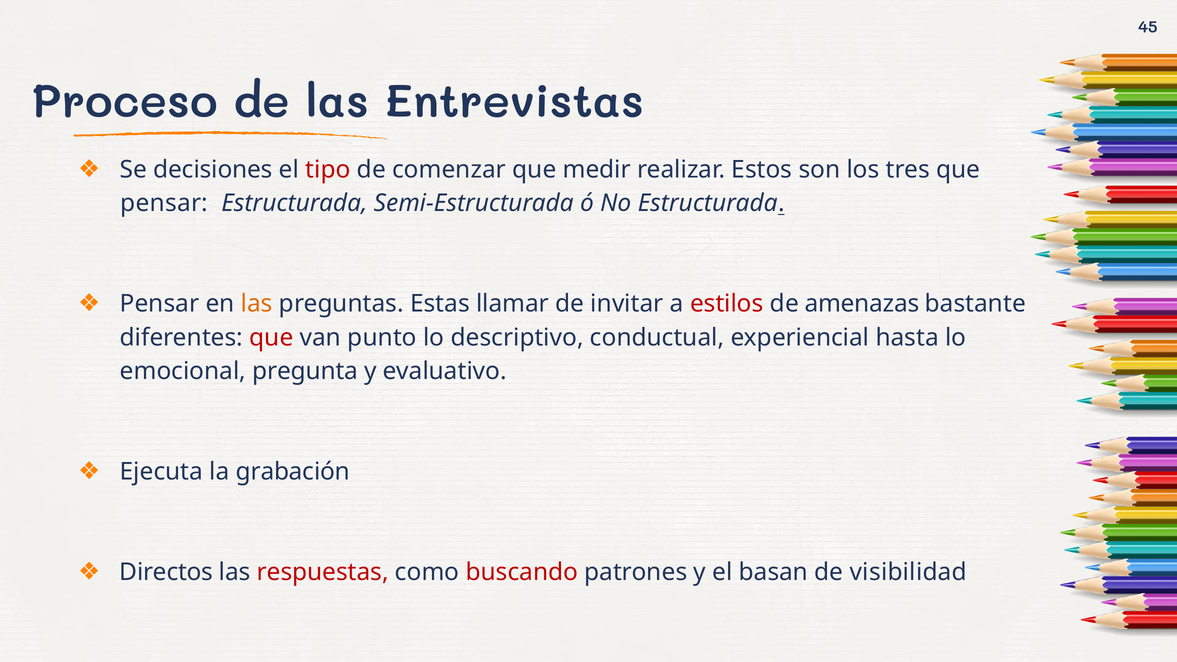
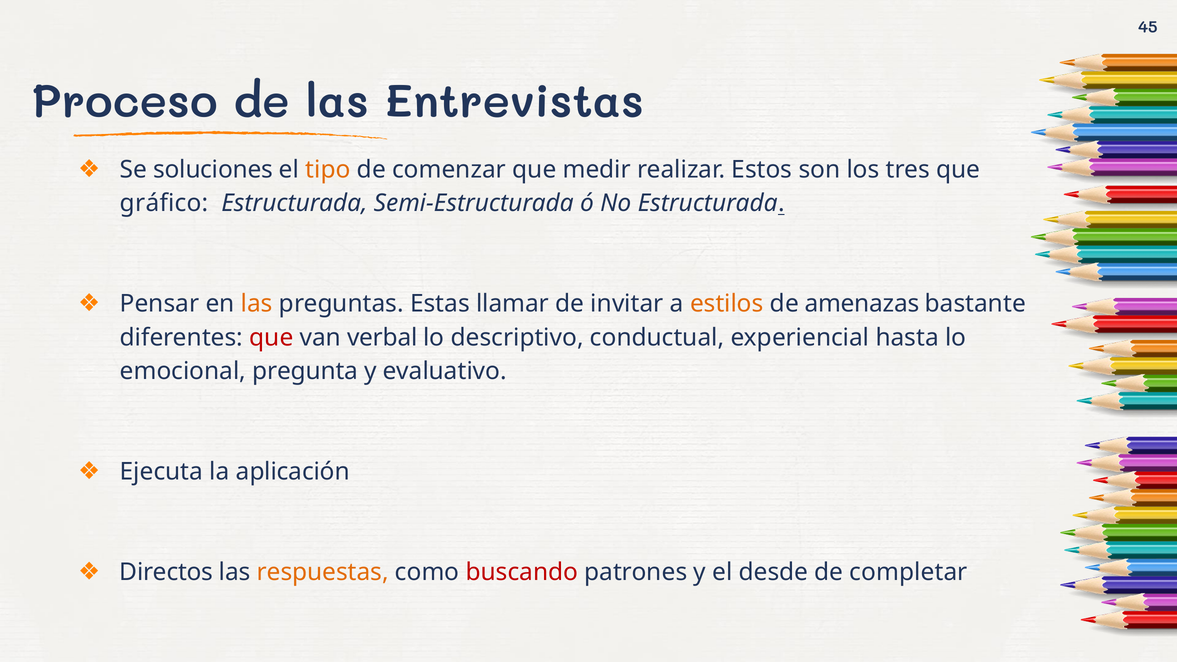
decisiones: decisiones -> soluciones (213, 169)
tipo colour: red -> orange (328, 169)
pensar: pensar -> gráfico (164, 203)
estilos colour: red -> orange (727, 304)
punto: punto -> verbal (382, 338)
grabación: grabación -> aplicación (293, 472)
respuestas colour: red -> orange (323, 572)
basan: basan -> desde (773, 572)
visibilidad: visibilidad -> completar (908, 572)
